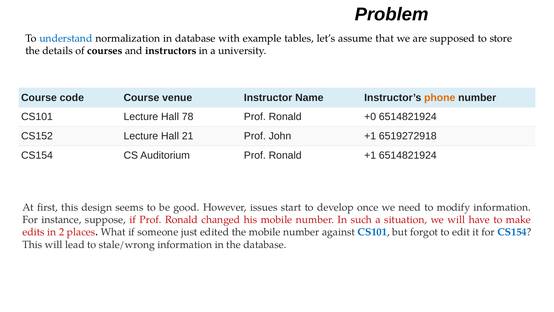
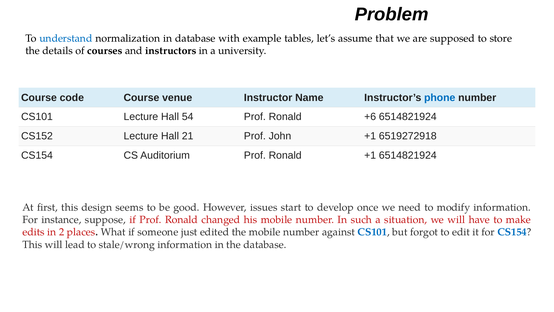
phone colour: orange -> blue (440, 98)
78: 78 -> 54 (188, 116)
+0: +0 -> +6 (370, 116)
